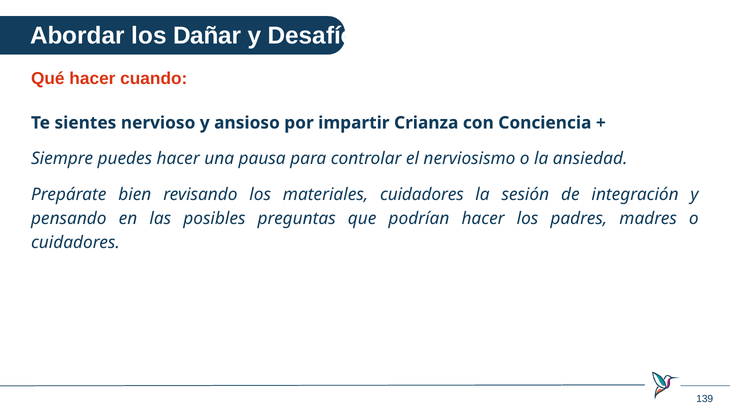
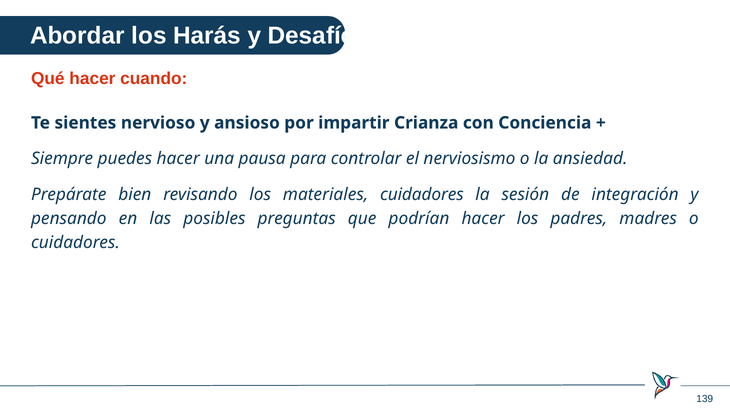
Dañar: Dañar -> Harás (207, 36)
